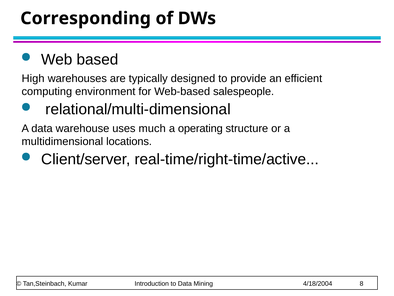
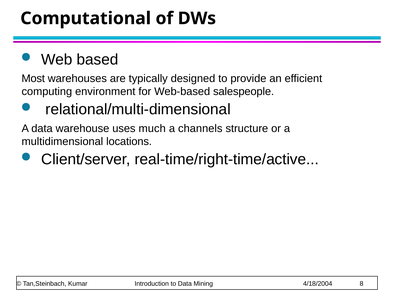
Corresponding: Corresponding -> Computational (86, 18)
High: High -> Most (33, 78)
operating: operating -> channels (200, 128)
